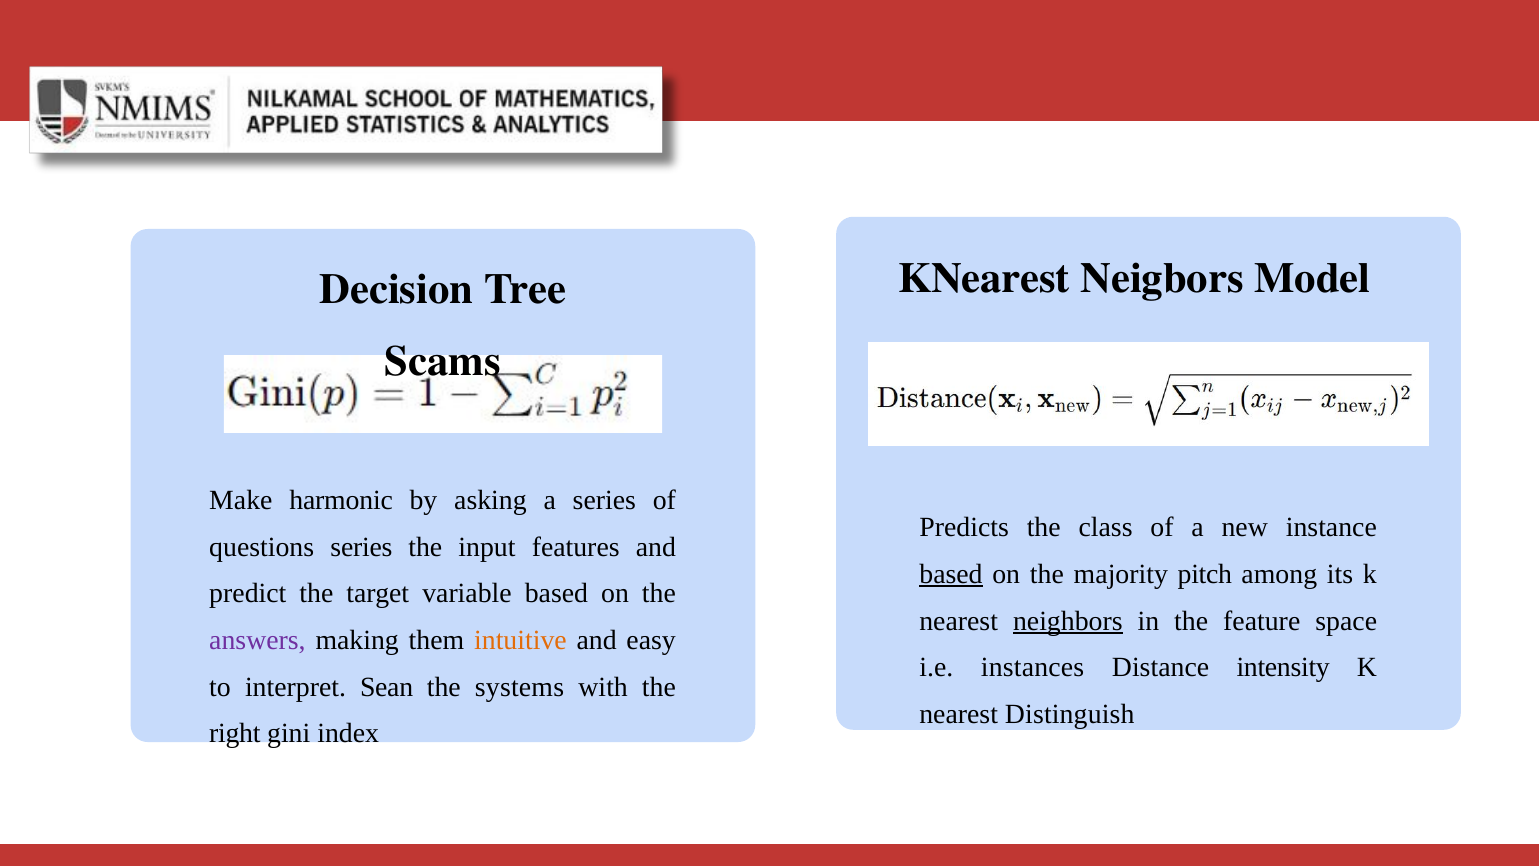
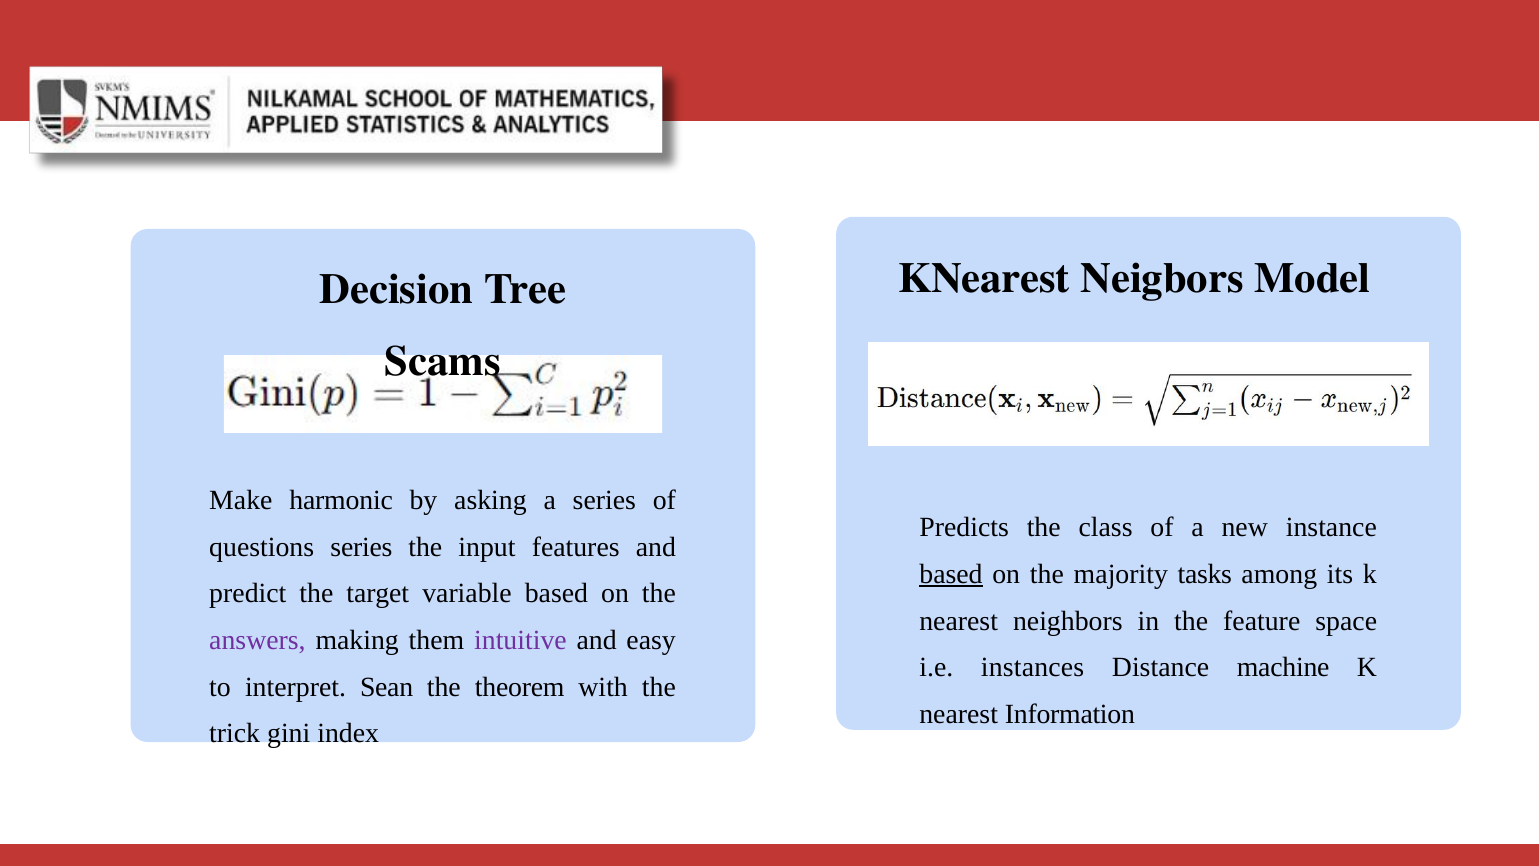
pitch: pitch -> tasks (1205, 574)
neighbors underline: present -> none (1068, 621)
intuitive colour: orange -> purple (520, 640)
intensity: intensity -> machine (1283, 667)
systems: systems -> theorem (520, 687)
Distinguish: Distinguish -> Information (1070, 714)
right: right -> trick (235, 733)
